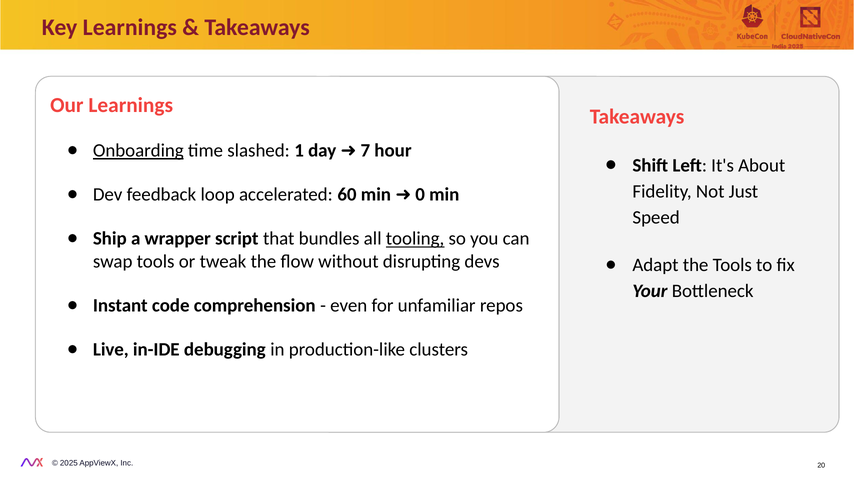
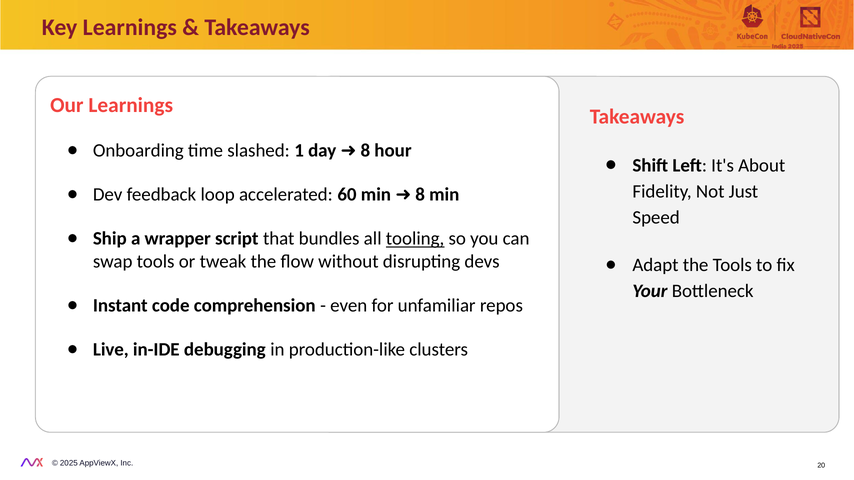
Onboarding underline: present -> none (138, 151)
day 7: 7 -> 8 (365, 151)
min 0: 0 -> 8 (420, 195)
